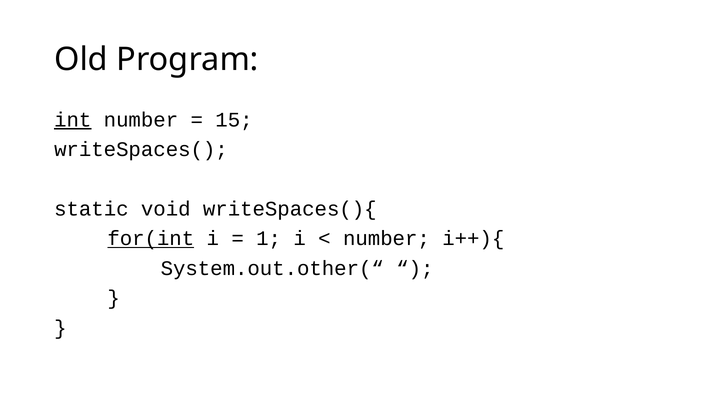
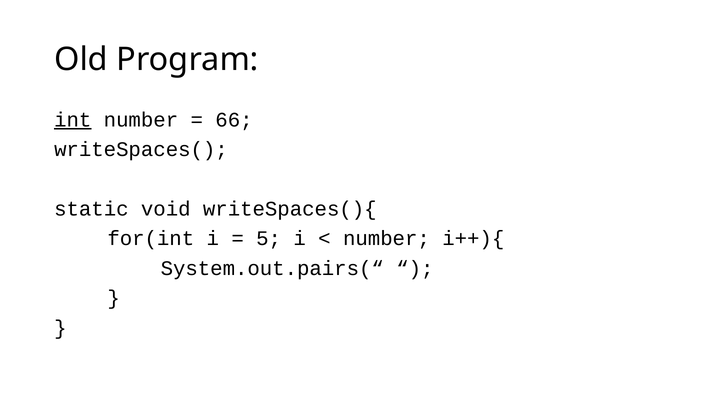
15: 15 -> 66 (234, 120)
for(int underline: present -> none (151, 239)
1: 1 -> 5 (269, 239)
System.out.other(“: System.out.other(“ -> System.out.pairs(“ (272, 269)
